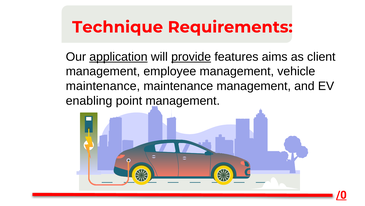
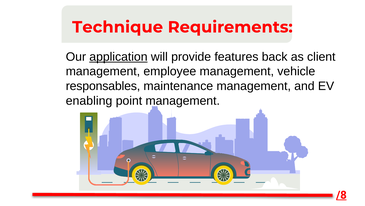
provide underline: present -> none (191, 57)
aims: aims -> back (275, 57)
maintenance: maintenance -> responsables (103, 86)
/0: /0 -> /8 (341, 194)
